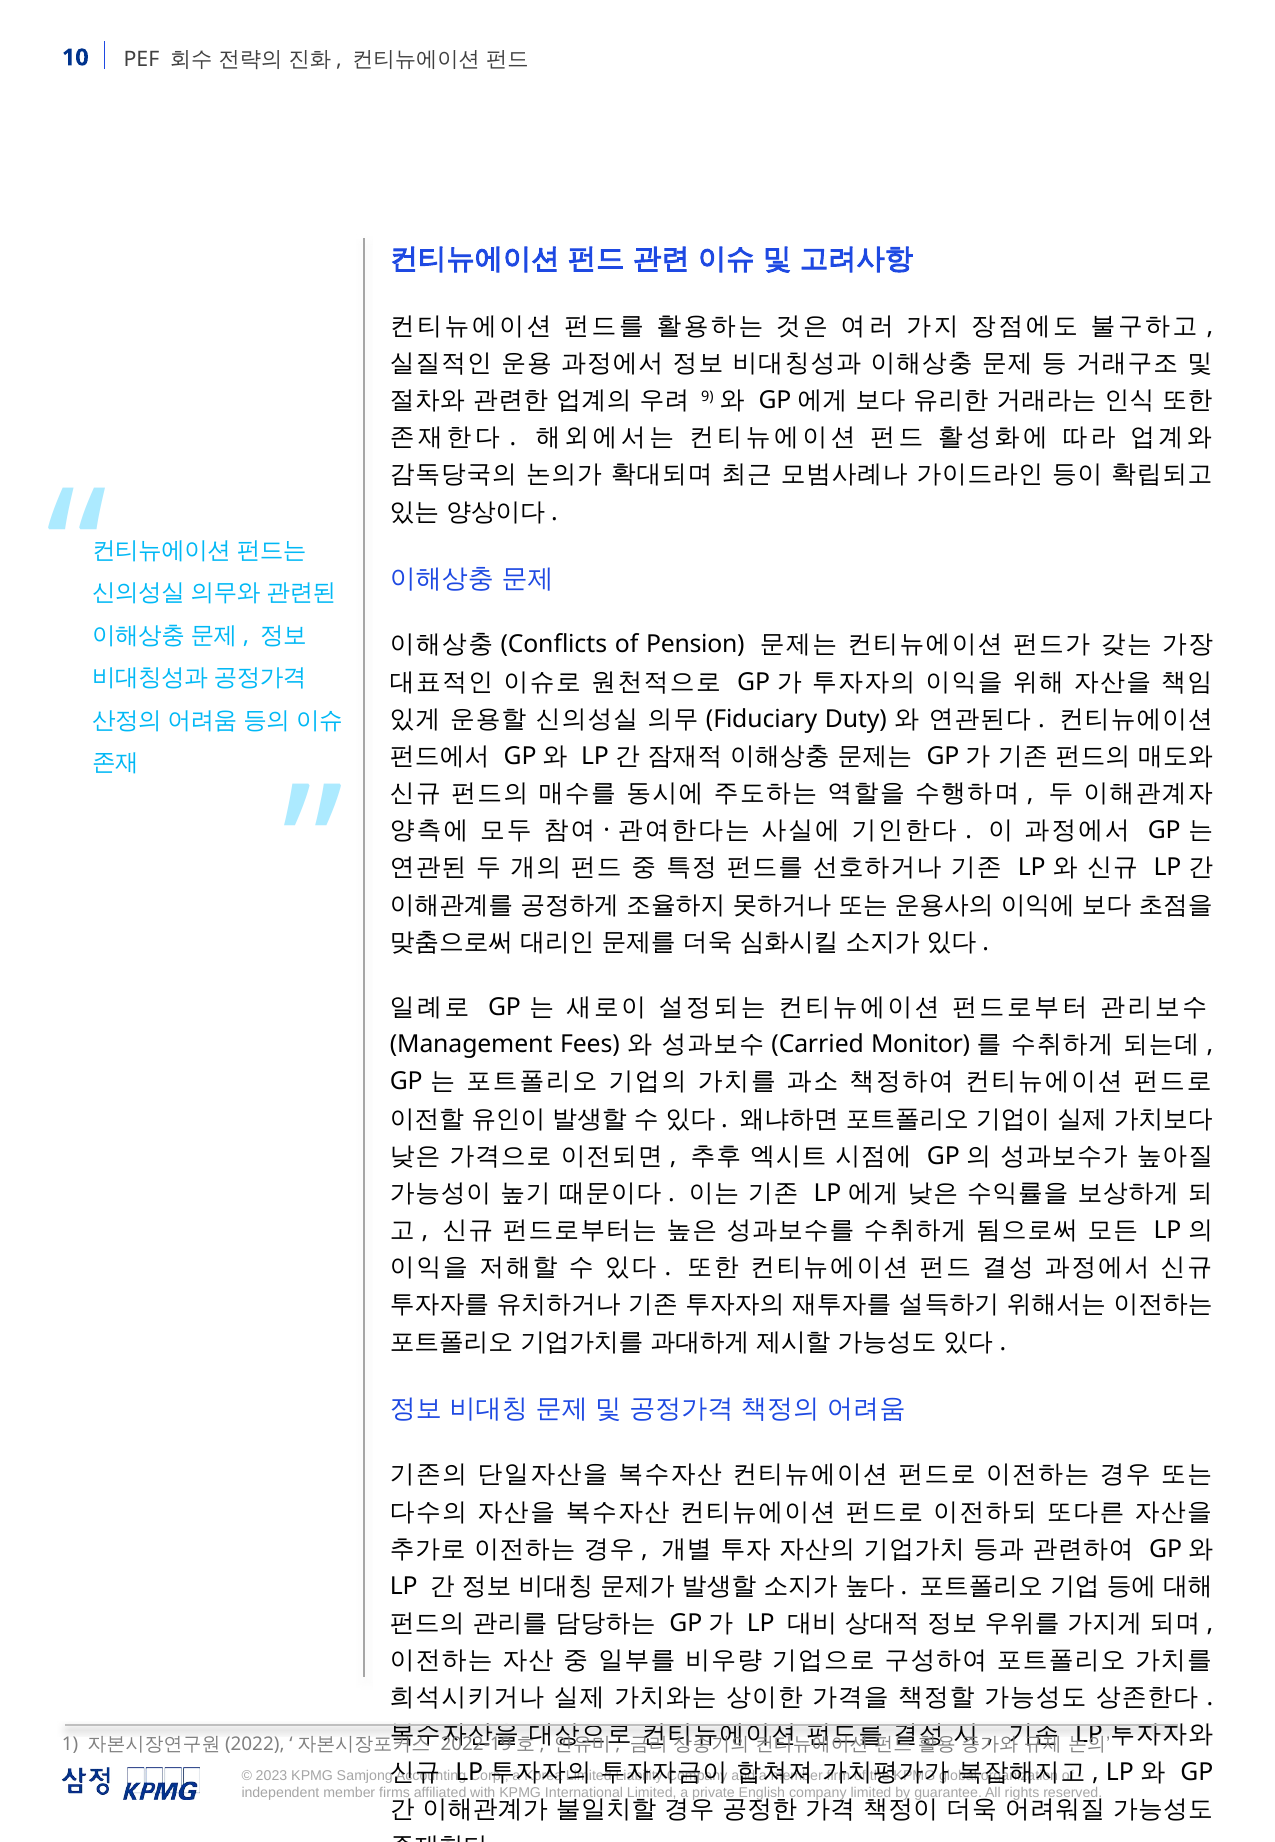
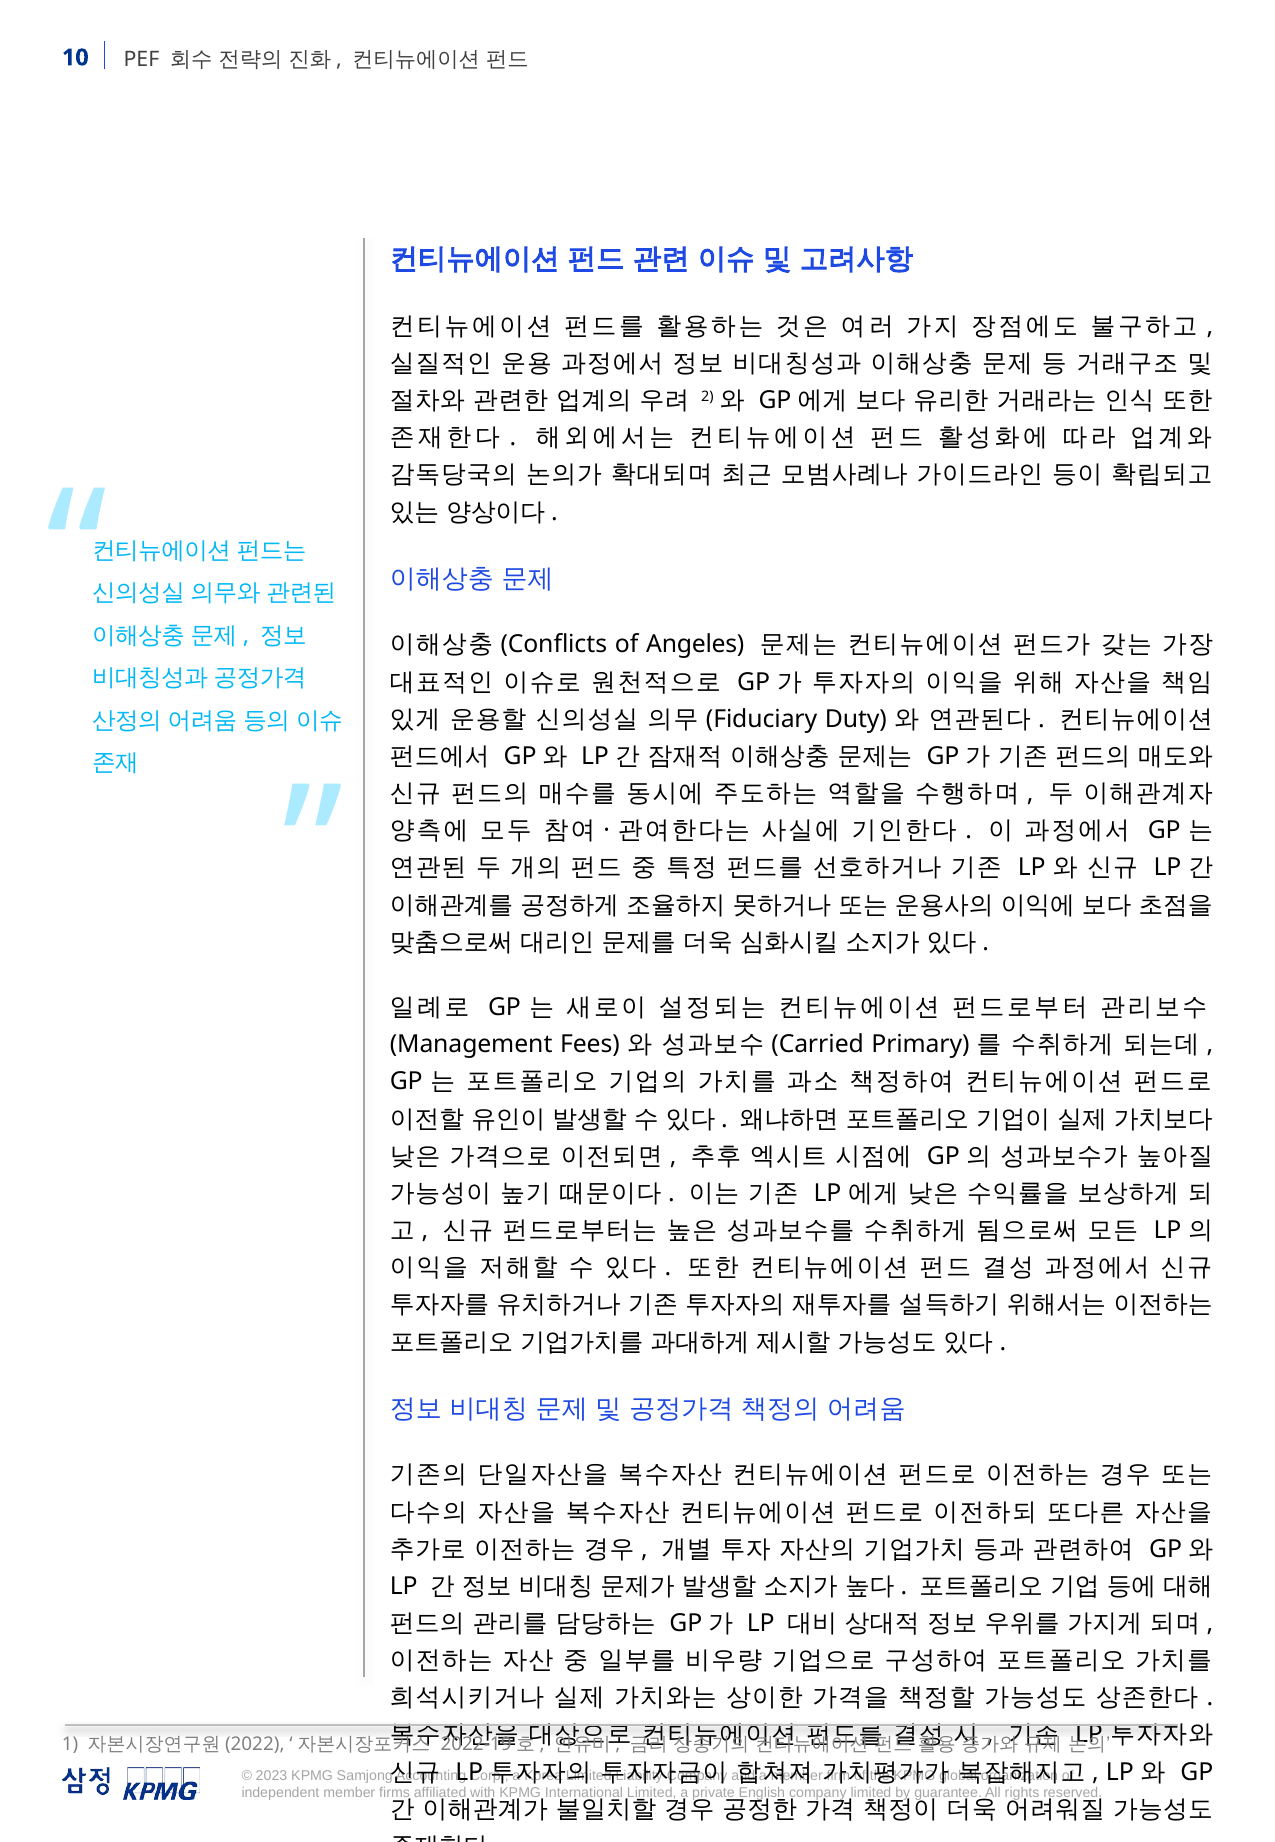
9: 9 -> 2 (707, 396)
Pension: Pension -> Angeles (695, 645)
Monitor: Monitor -> Primary (920, 1044)
